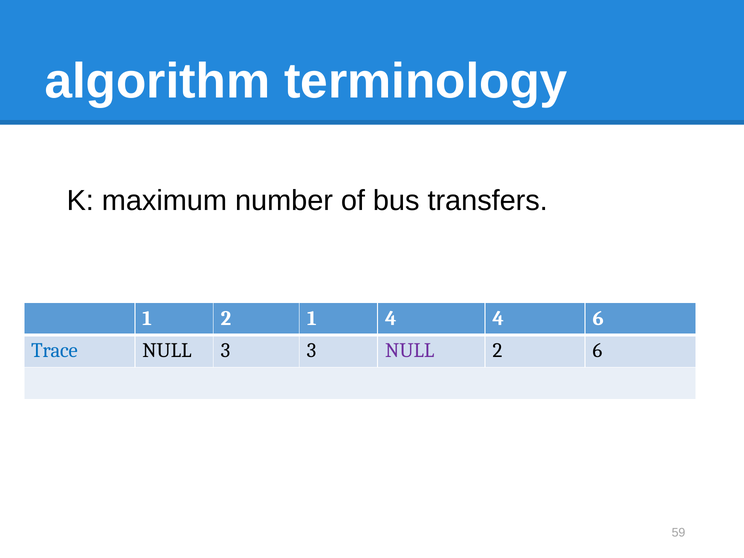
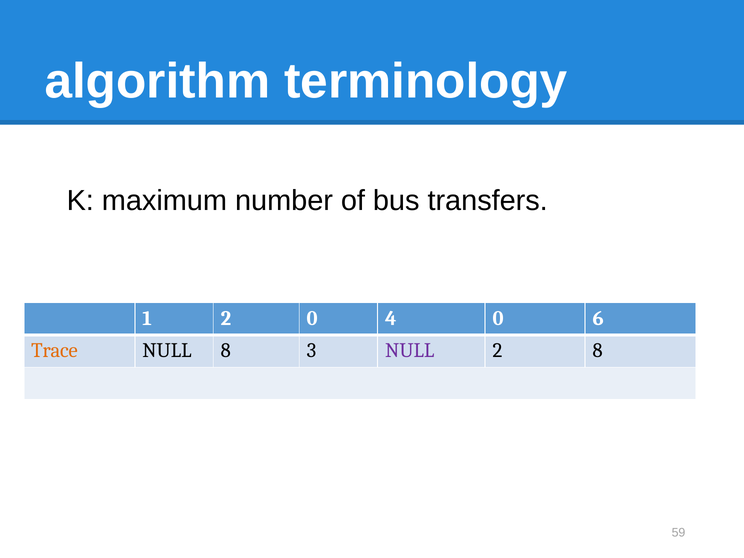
2 1: 1 -> 0 (312, 318)
4 4: 4 -> 0 (498, 318)
Trace colour: blue -> orange (54, 350)
NULL 3: 3 -> 8 (226, 350)
2 6: 6 -> 8 (598, 350)
